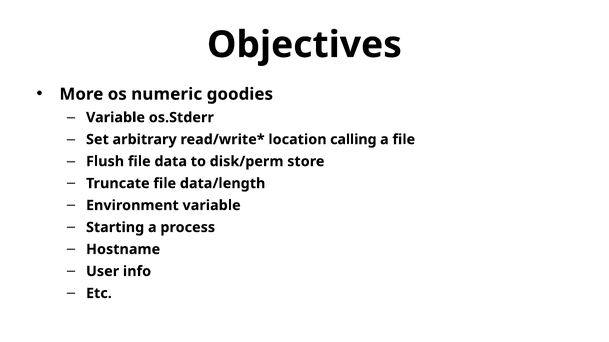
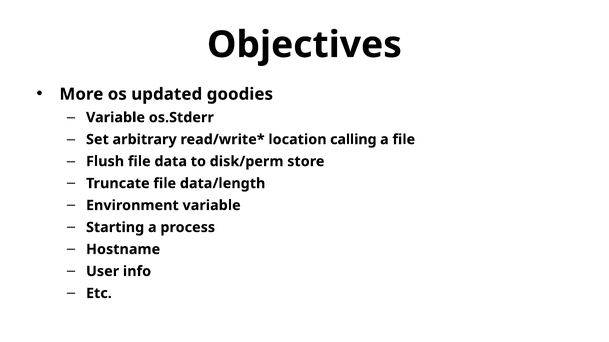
numeric: numeric -> updated (167, 94)
